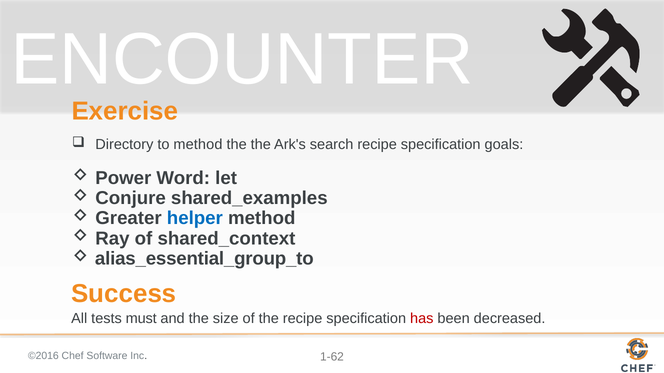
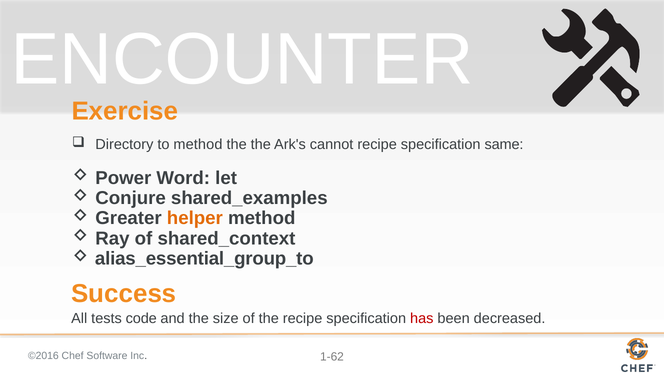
search: search -> cannot (332, 145)
goals: goals -> same (504, 145)
helper colour: blue -> orange (195, 219)
must: must -> code (141, 319)
